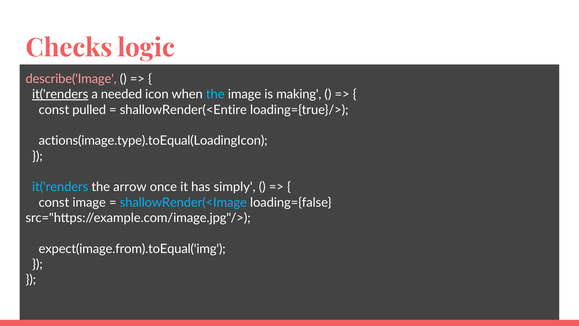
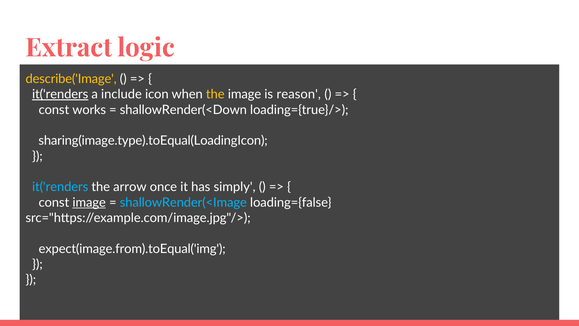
Checks: Checks -> Extract (69, 48)
describe('Image colour: pink -> yellow (71, 79)
needed: needed -> include (121, 94)
the colour: light blue -> yellow (215, 94)
making: making -> reason (299, 94)
pulled: pulled -> works (89, 110)
shallowRender(<Entire: shallowRender(<Entire -> shallowRender(<Down (183, 110)
actions(image.type).toEqual(LoadingIcon: actions(image.type).toEqual(LoadingIcon -> sharing(image.type).toEqual(LoadingIcon (153, 141)
image underline: none -> present (89, 202)
